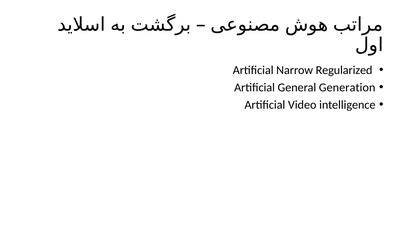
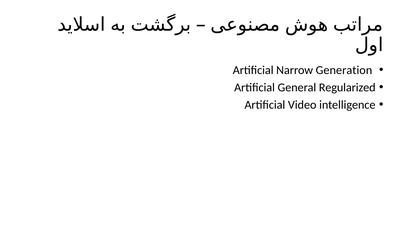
Regularized: Regularized -> Generation (344, 70)
Generation: Generation -> Regularized (347, 88)
